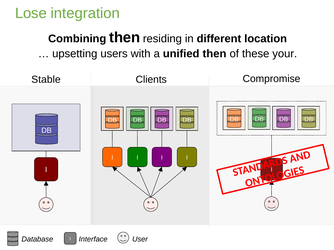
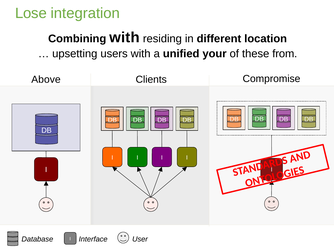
Combining then: then -> with (125, 37)
unified then: then -> your (215, 54)
your: your -> from (285, 54)
Stable: Stable -> Above (46, 80)
